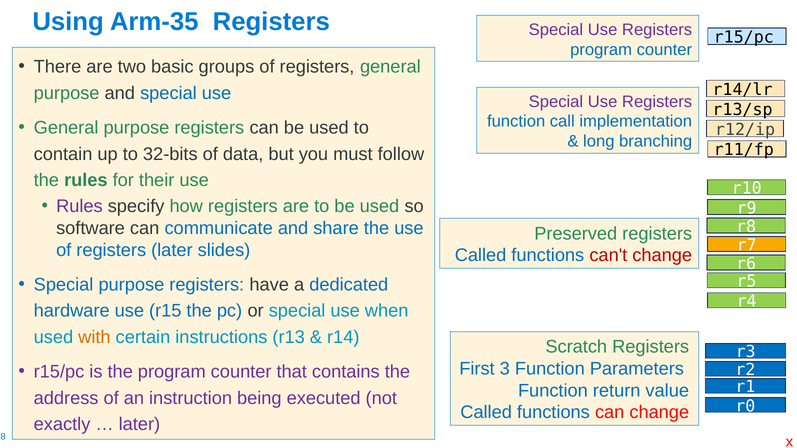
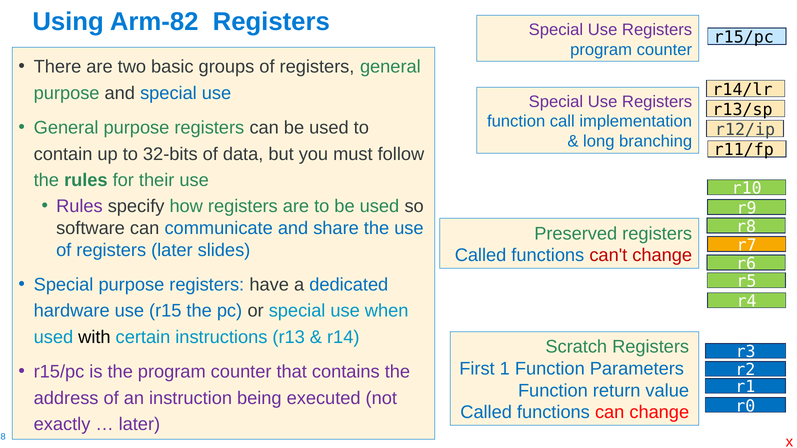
Arm-35: Arm-35 -> Arm-82 (154, 22)
with colour: orange -> black (94, 337)
3: 3 -> 1 (505, 369)
